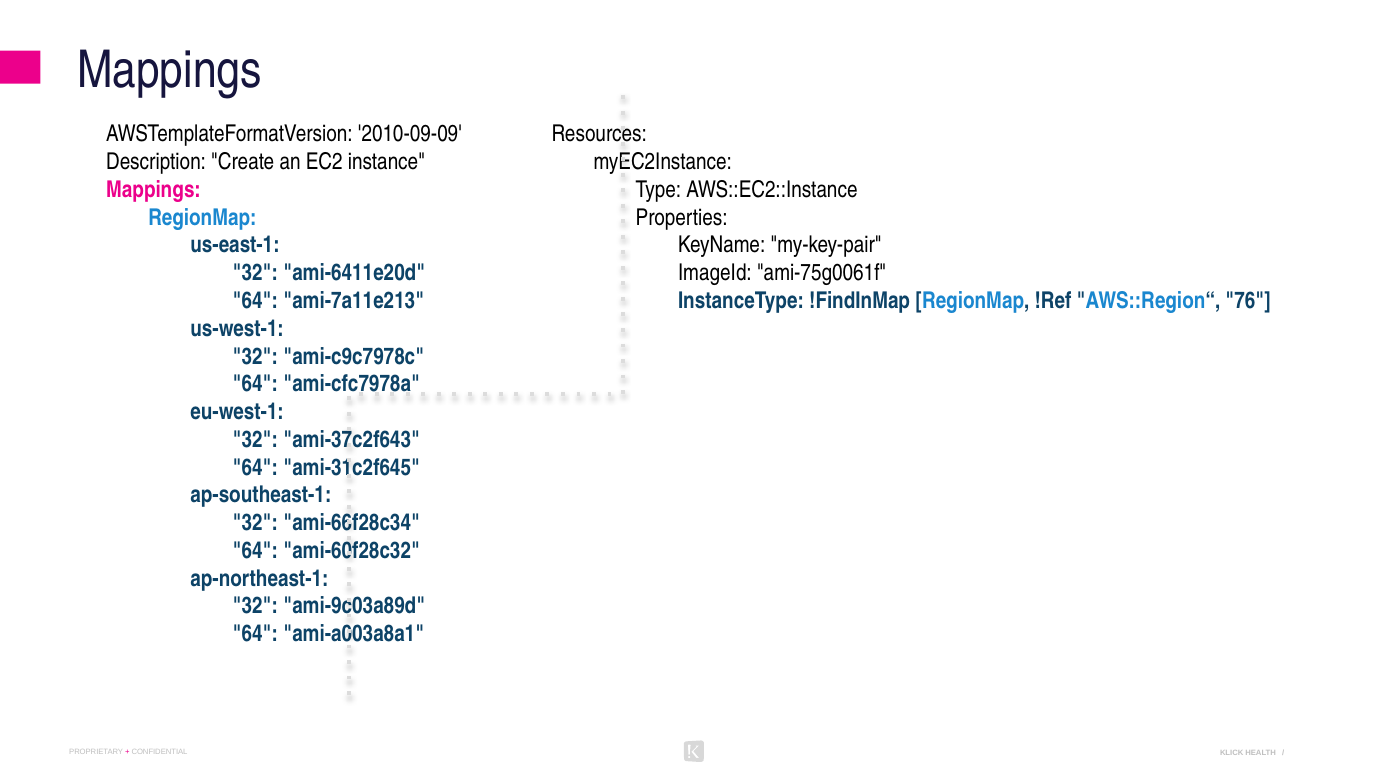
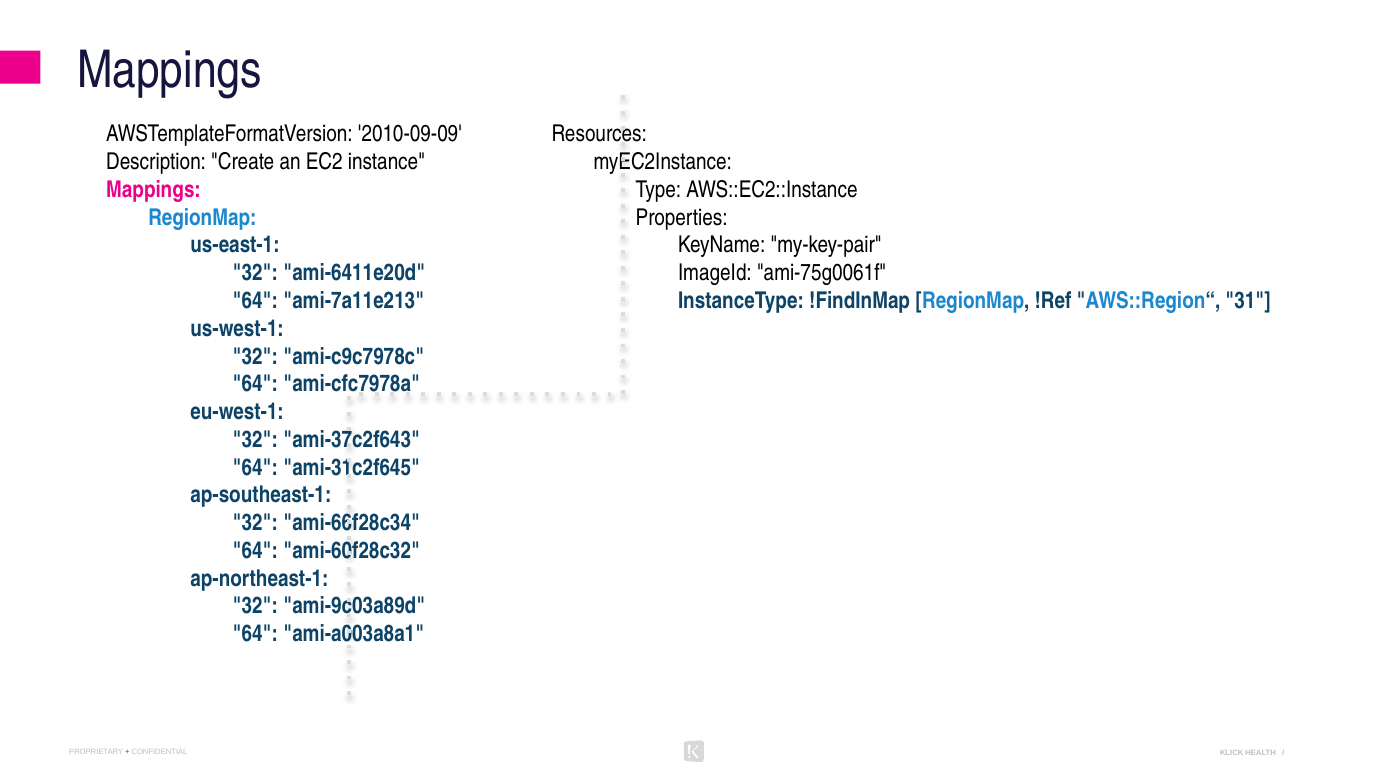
76: 76 -> 31 (1248, 301)
